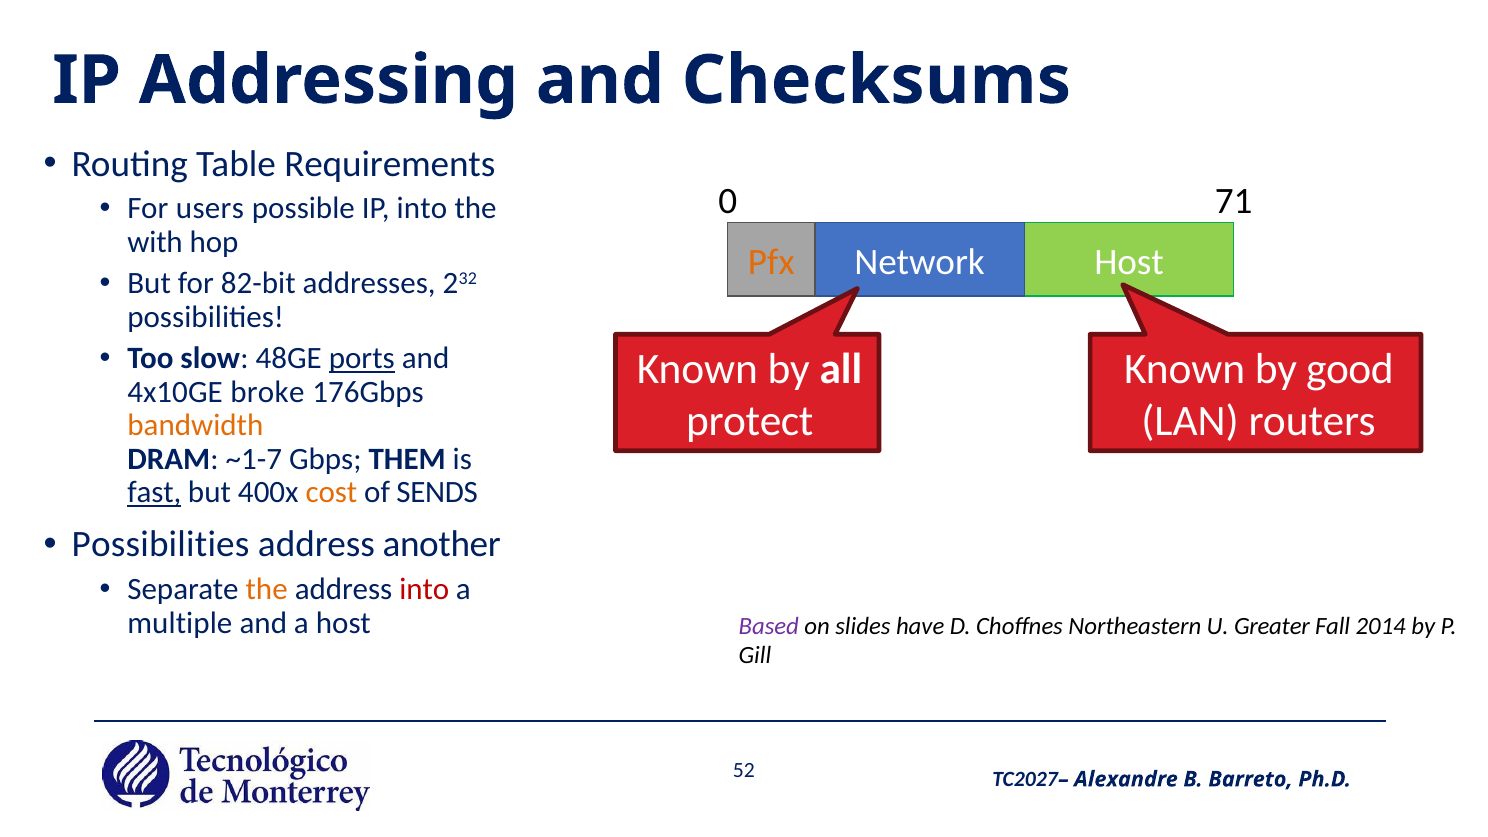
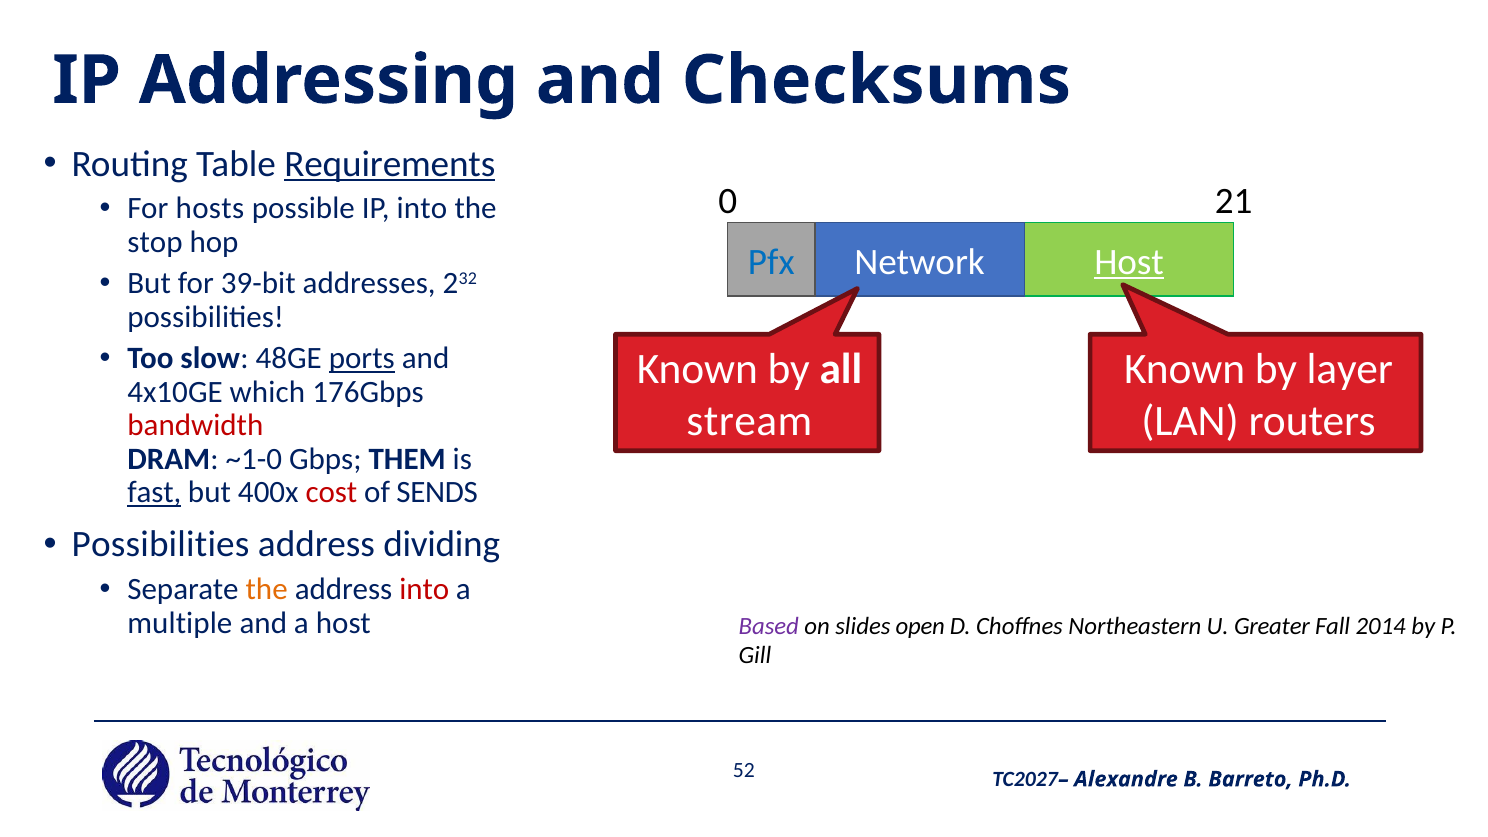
Requirements underline: none -> present (390, 164)
71: 71 -> 21 (1234, 201)
users: users -> hosts (210, 209)
with: with -> stop (155, 242)
Pfx colour: orange -> blue (771, 262)
Host underline: none -> present (1129, 262)
82-bit: 82-bit -> 39-bit (258, 284)
good: good -> layer (1350, 369)
broke: broke -> which (267, 392)
protect: protect -> stream (749, 421)
bandwidth colour: orange -> red (195, 425)
~1-7: ~1-7 -> ~1-0 (254, 459)
cost colour: orange -> red (331, 492)
another: another -> dividing (442, 545)
have: have -> open (920, 626)
